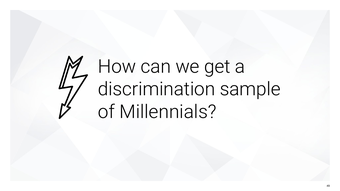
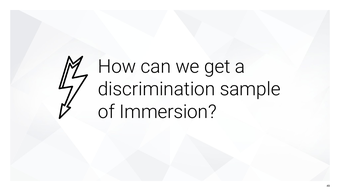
Millennials: Millennials -> Immersion (168, 112)
